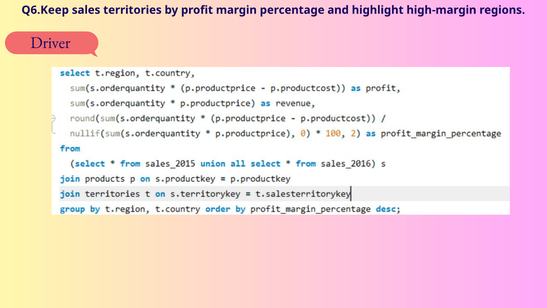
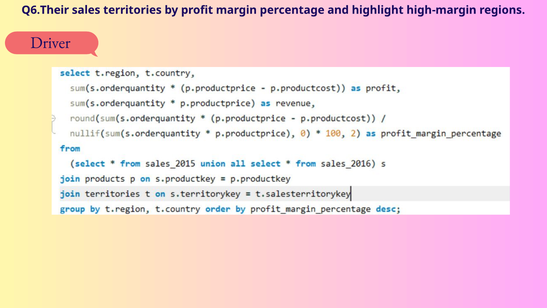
Q6.Keep: Q6.Keep -> Q6.Their (45, 10)
